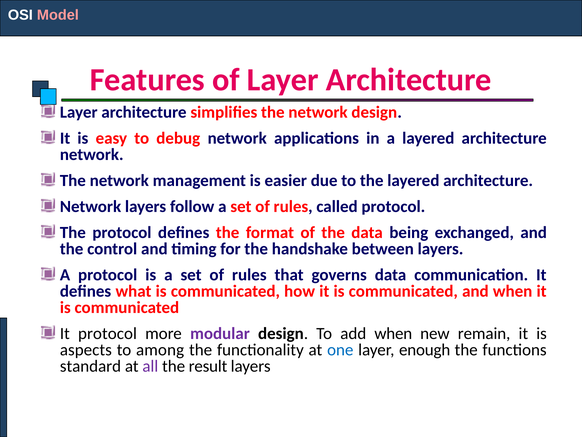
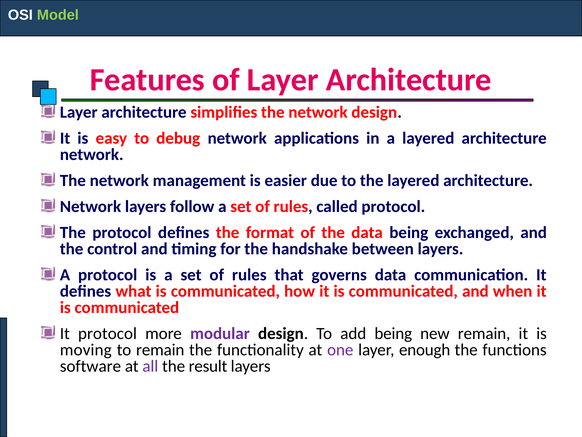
Model colour: pink -> light green (58, 15)
add when: when -> being (393, 333)
aspects: aspects -> moving (86, 350)
to among: among -> remain (160, 350)
one colour: blue -> purple (340, 350)
standard: standard -> software (90, 366)
